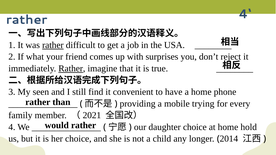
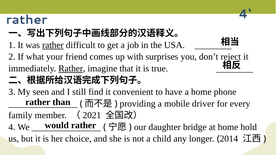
trying: trying -> driver (203, 104)
daughter choice: choice -> bridge (195, 127)
